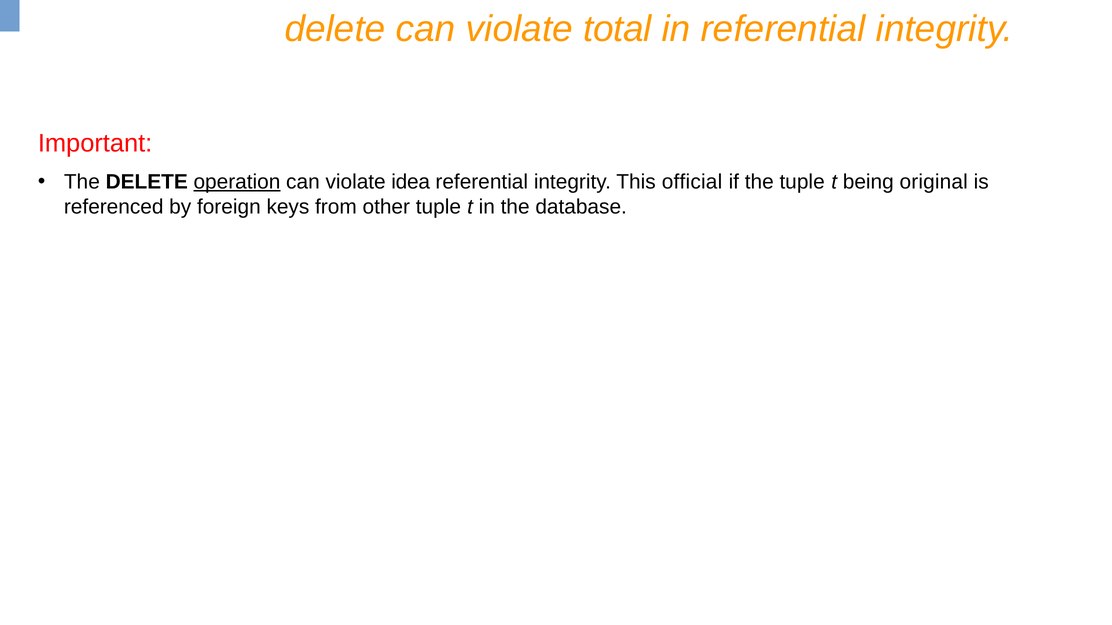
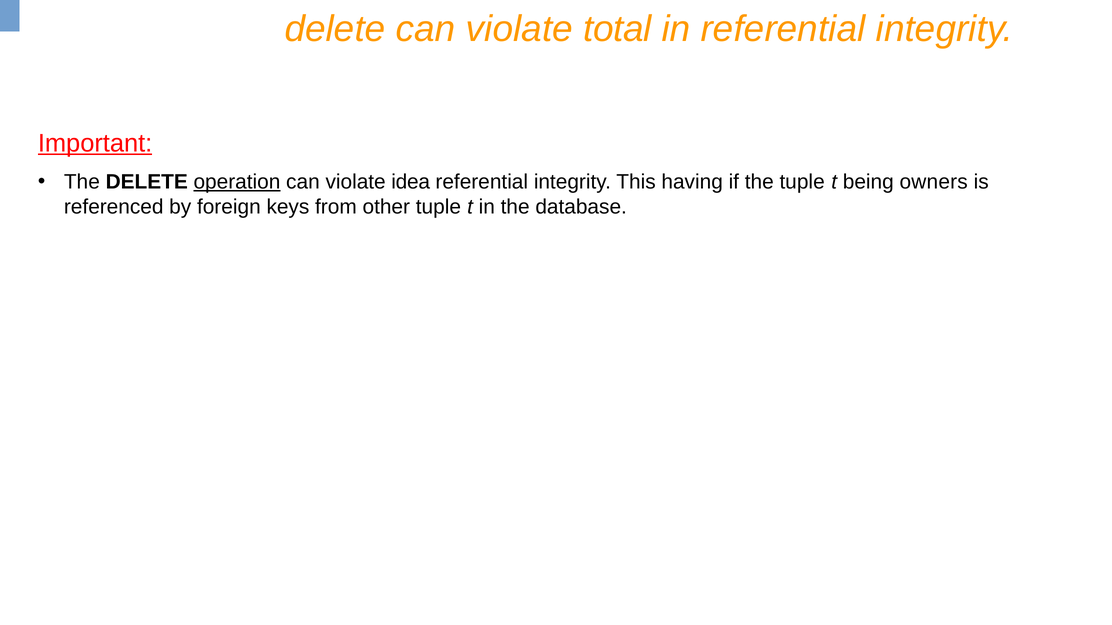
Important underline: none -> present (95, 143)
official: official -> having (692, 182)
original: original -> owners (934, 182)
